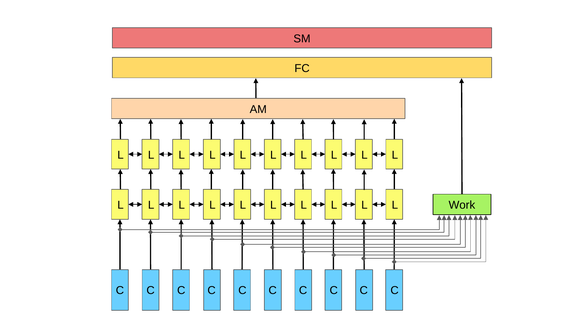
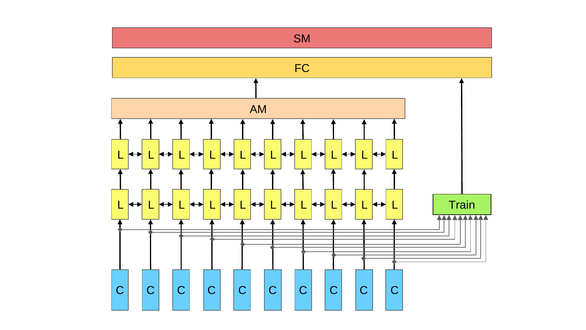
Work: Work -> Train (462, 205)
